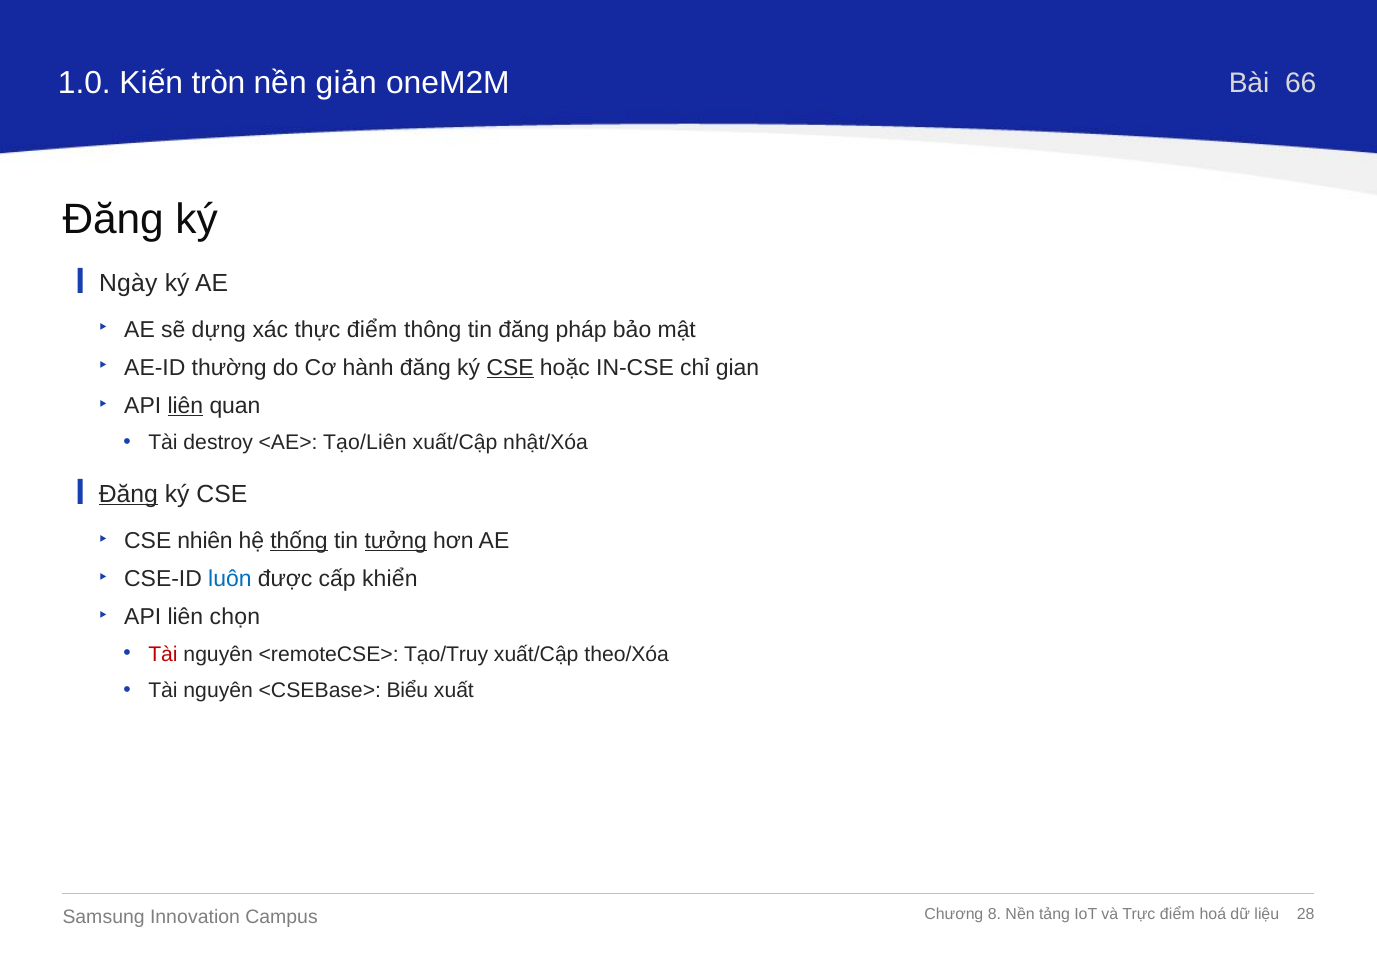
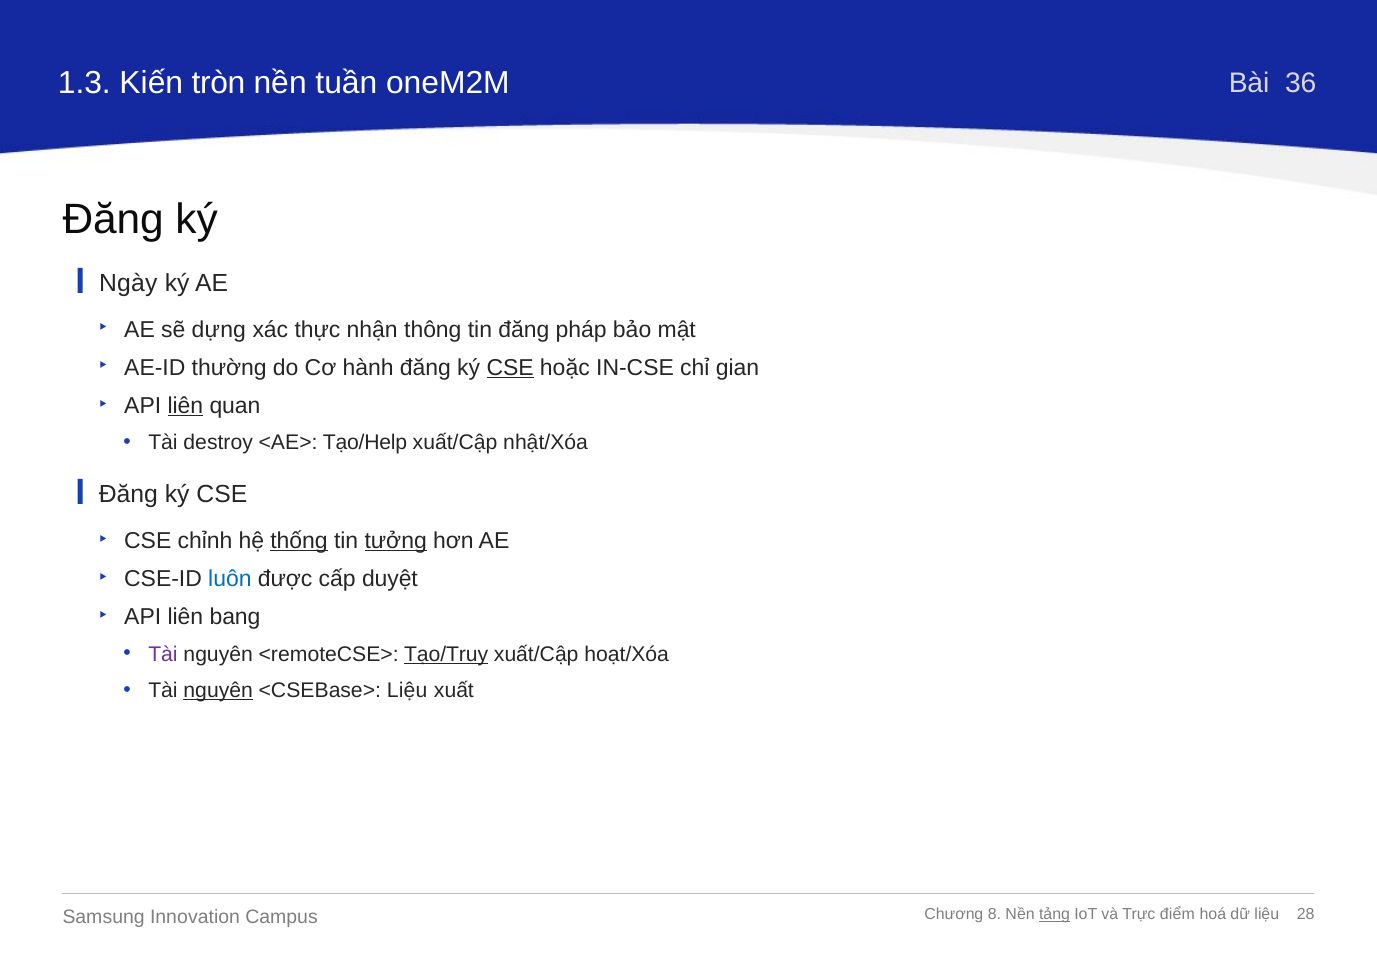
1.0: 1.0 -> 1.3 (84, 83)
giản: giản -> tuần (346, 83)
66: 66 -> 36 (1301, 83)
thực điểm: điểm -> nhận (372, 329)
Tạo/Liên: Tạo/Liên -> Tạo/Help (365, 443)
Đăng underline: present -> none (128, 494)
nhiên: nhiên -> chỉnh (205, 541)
khiển: khiển -> duyệt (390, 579)
chọn: chọn -> bang (235, 617)
Tài colour: red -> purple (163, 654)
Tạo/Truy underline: none -> present (446, 654)
theo/Xóa: theo/Xóa -> hoạt/Xóa (627, 654)
nguyên underline: none -> present (218, 690)
<CSEBase> Biểu: Biểu -> Liệu (407, 690)
tảng underline: none -> present (1055, 914)
